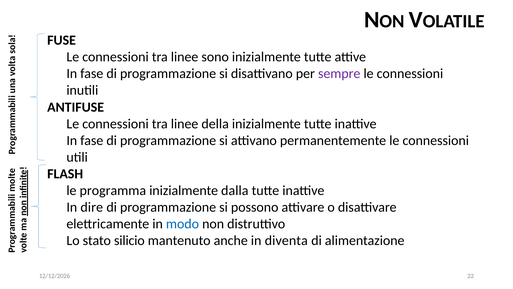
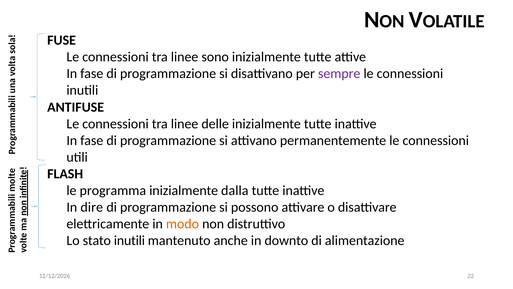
della: della -> delle (215, 124)
modo colour: blue -> orange (182, 224)
stato silicio: silicio -> inutili (129, 240)
diventa: diventa -> downto (286, 240)
